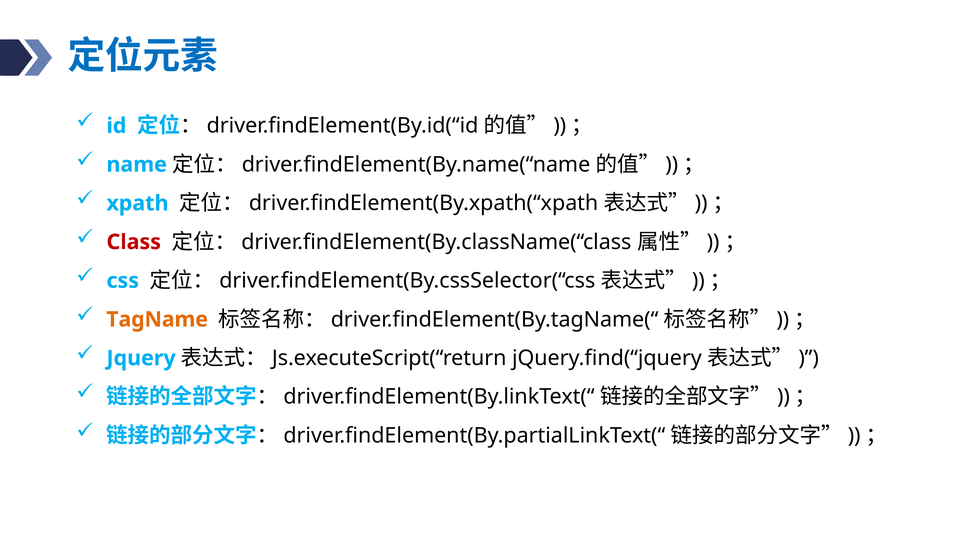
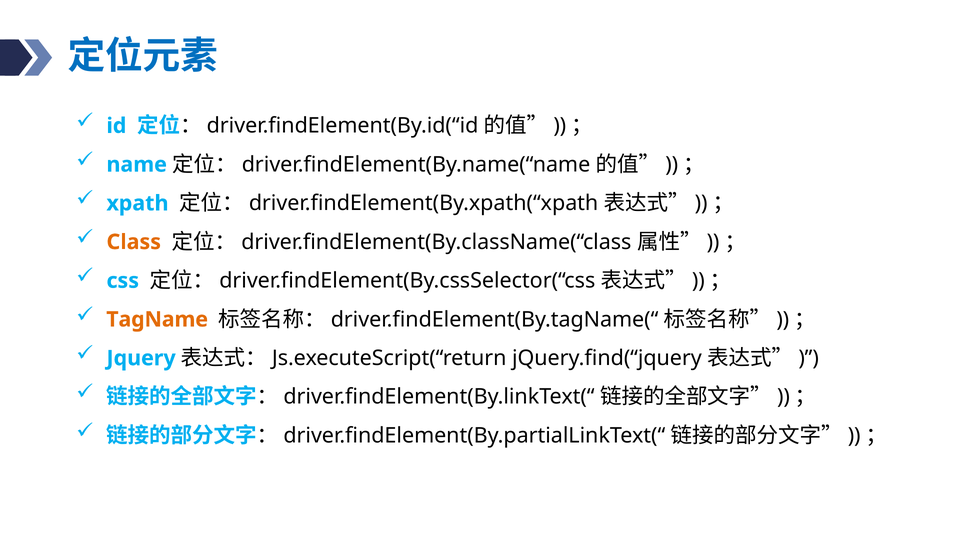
Class colour: red -> orange (134, 242)
